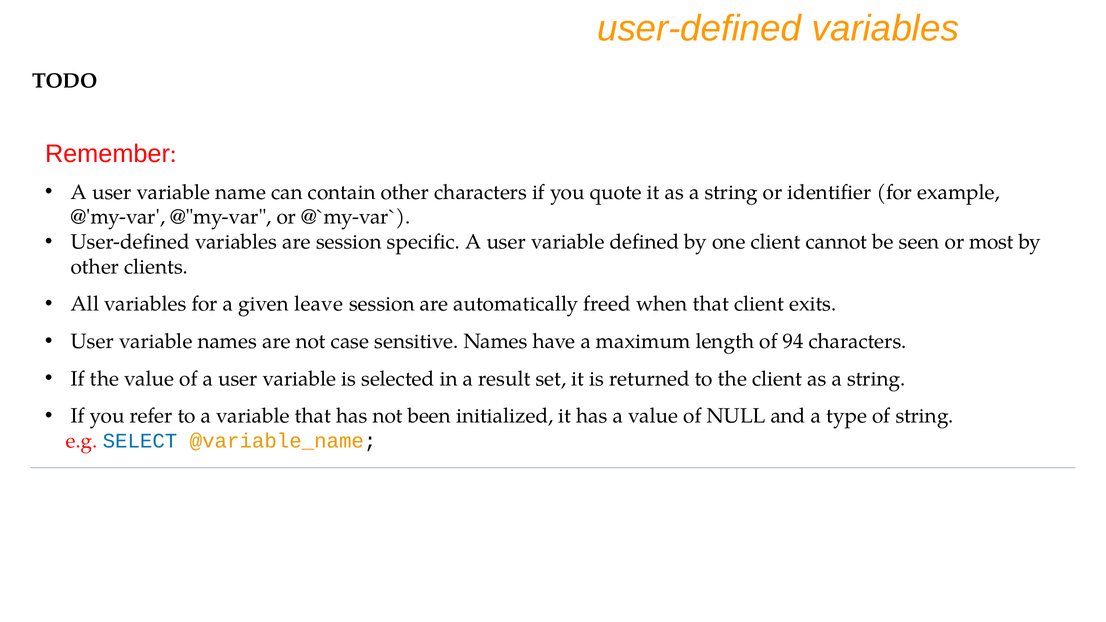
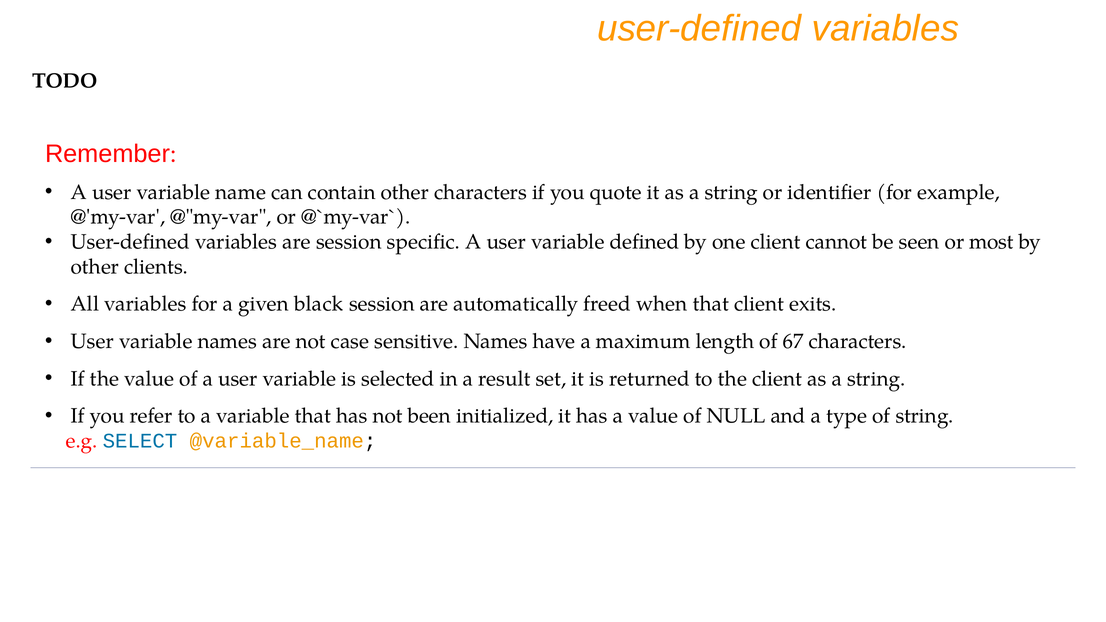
leave: leave -> black (319, 304)
94: 94 -> 67 (793, 342)
